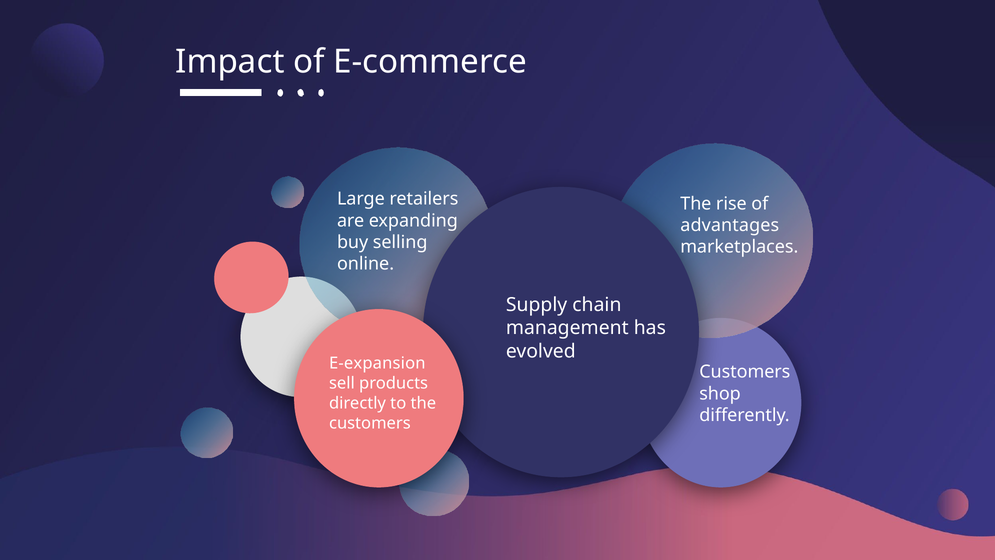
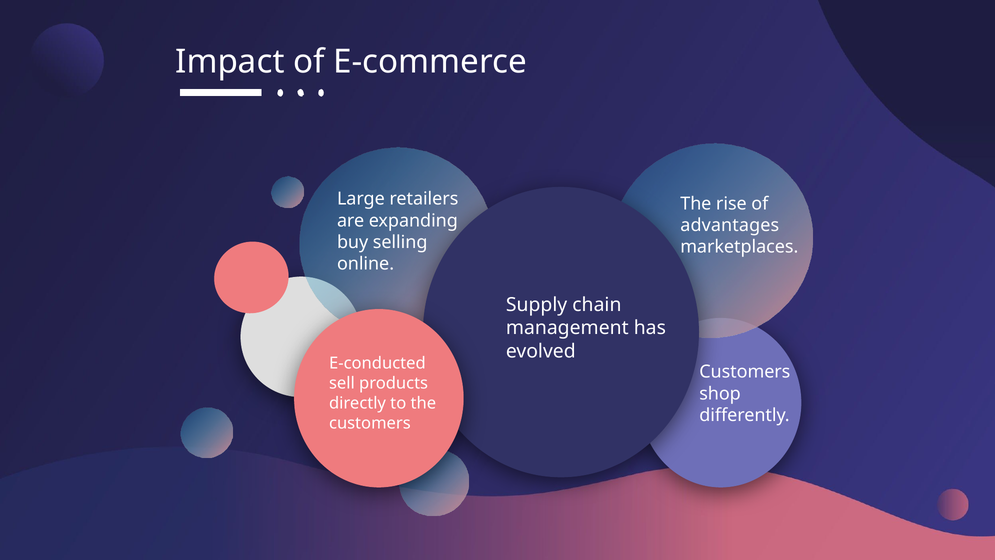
E-expansion: E-expansion -> E-conducted (377, 363)
